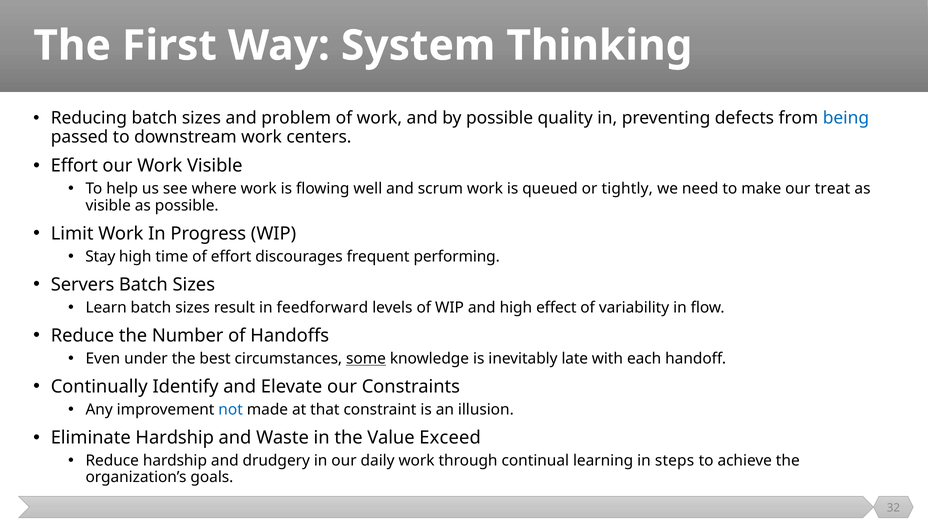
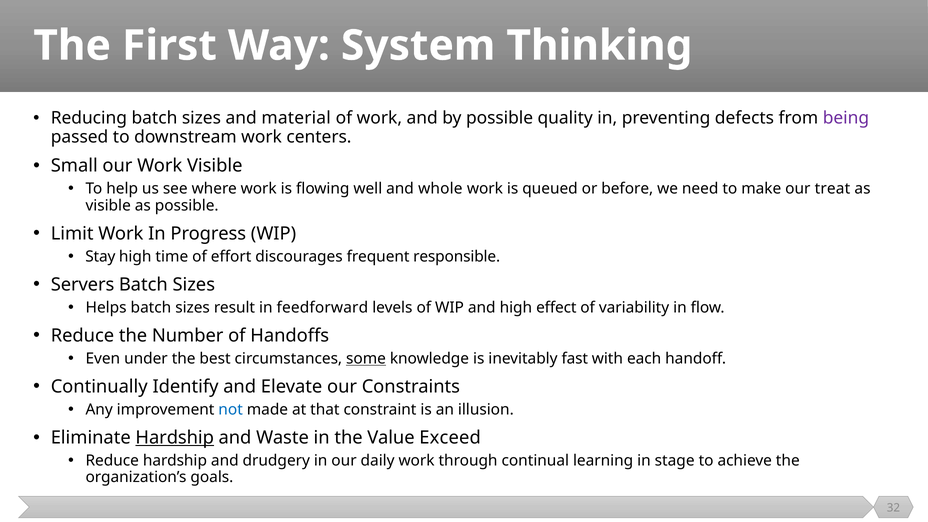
problem: problem -> material (296, 118)
being colour: blue -> purple (846, 118)
Effort: Effort -> Small (74, 166)
scrum: scrum -> whole (440, 189)
tightly: tightly -> before (627, 189)
performing: performing -> responsible (457, 257)
Learn: Learn -> Helps (106, 308)
late: late -> fast (575, 359)
Hardship underline: none -> present (175, 438)
steps: steps -> stage (675, 461)
